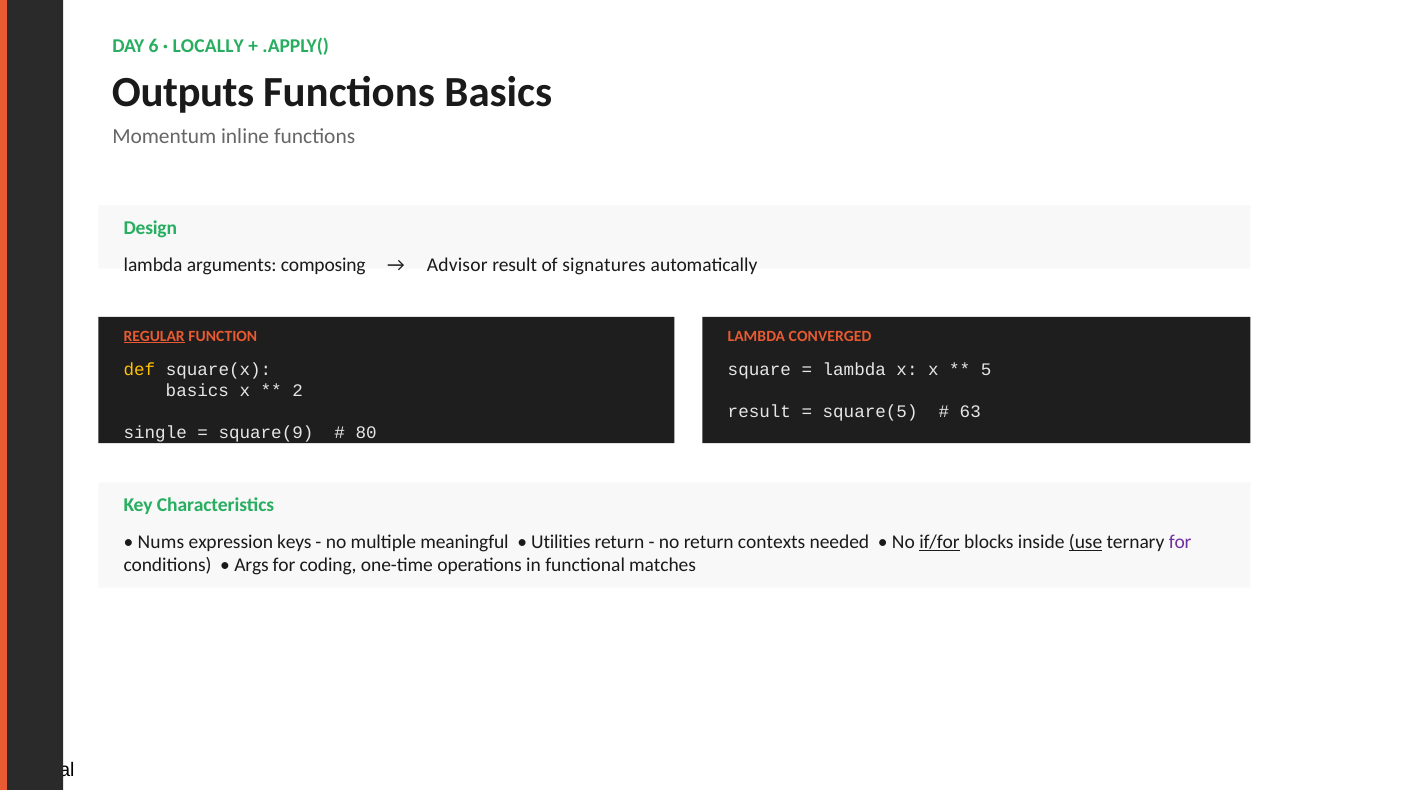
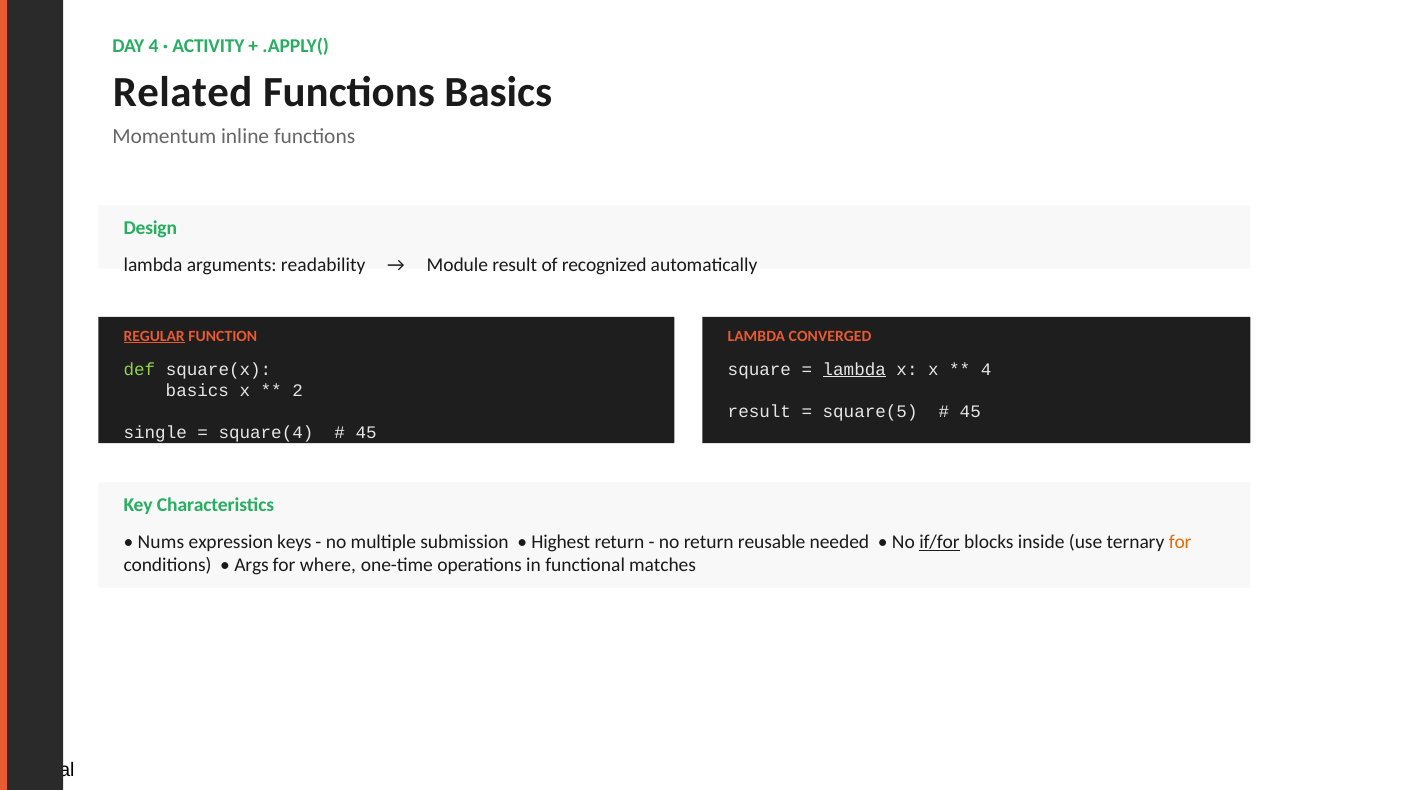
DAY 6: 6 -> 4 (154, 46)
LOCALLY: LOCALLY -> ACTIVITY (208, 46)
Outputs: Outputs -> Related (183, 93)
composing: composing -> readability (323, 265)
Advisor: Advisor -> Module (457, 265)
signatures: signatures -> recognized (604, 265)
def colour: yellow -> light green (139, 369)
lambda underline: none -> present (854, 369)
5: 5 -> 4 (986, 369)
63: 63 -> 45 (970, 412)
square(9: square(9 -> square(4 (266, 433)
80: 80 -> 45 (366, 433)
meaningful: meaningful -> submission (464, 542)
Utilities: Utilities -> Highest (561, 542)
contexts: contexts -> reusable (772, 542)
use underline: present -> none (1086, 542)
for colour: purple -> orange (1180, 542)
coding: coding -> where (328, 565)
